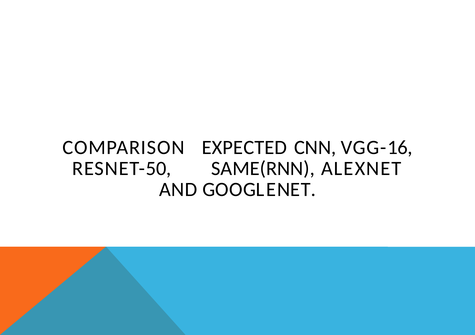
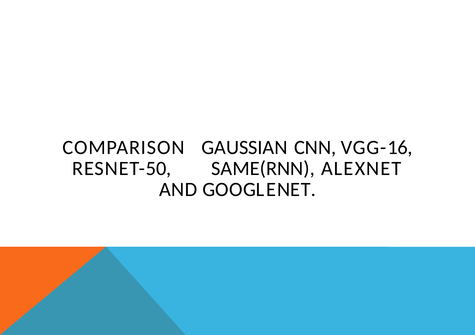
EXPECTED: EXPECTED -> GAUSSIAN (245, 148)
